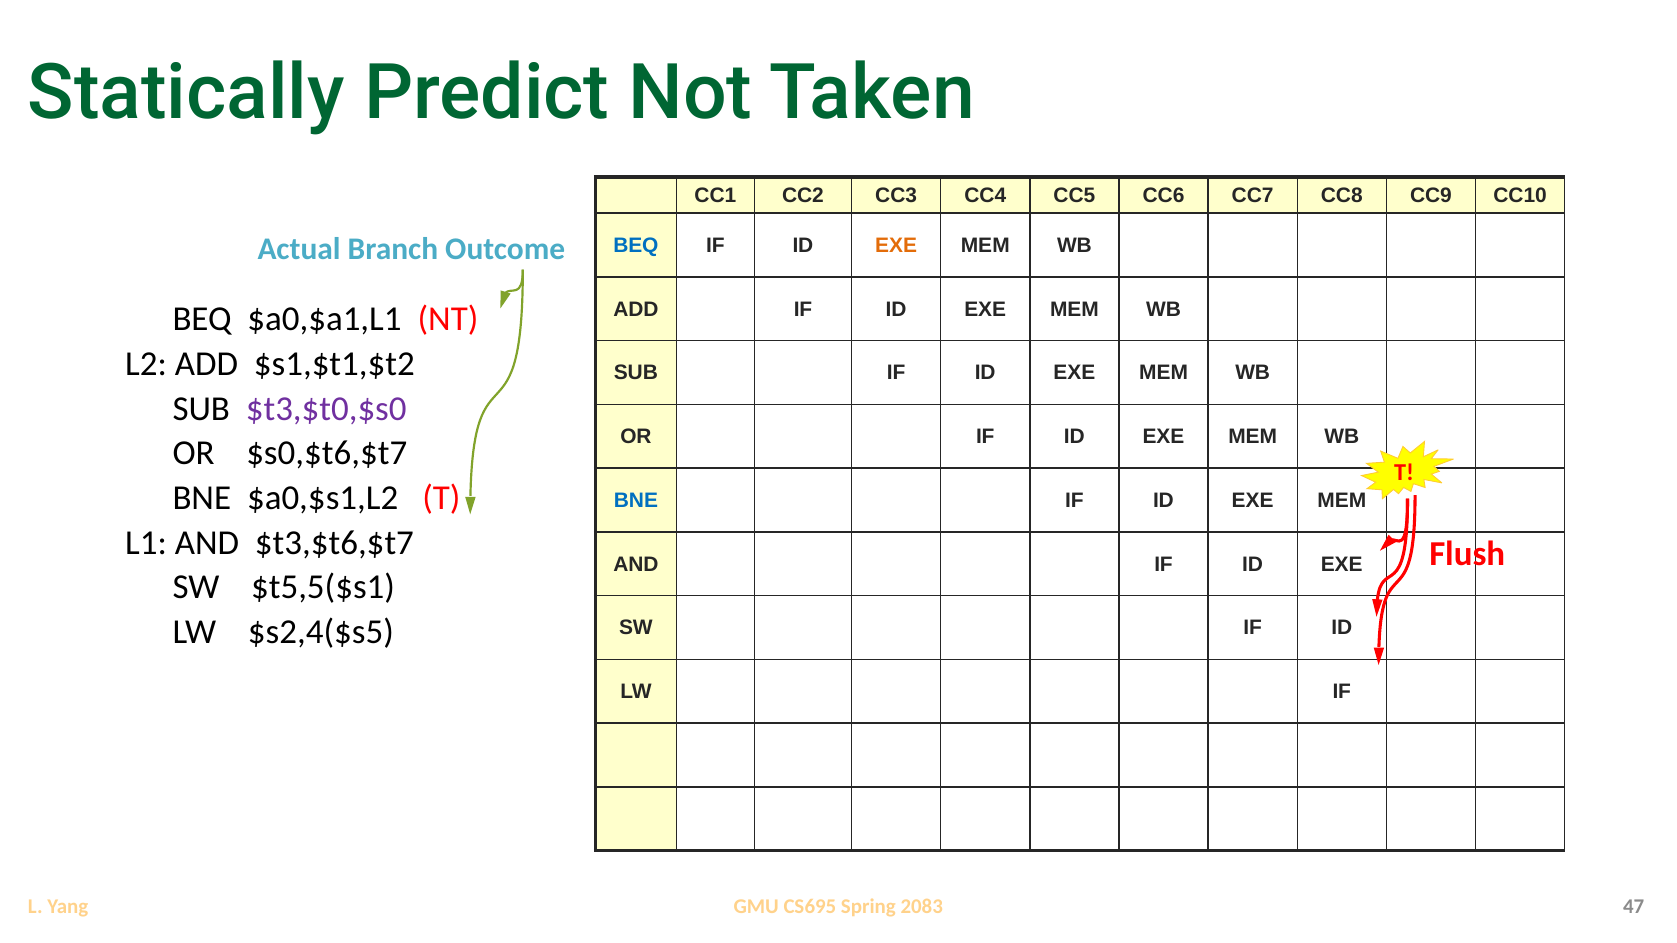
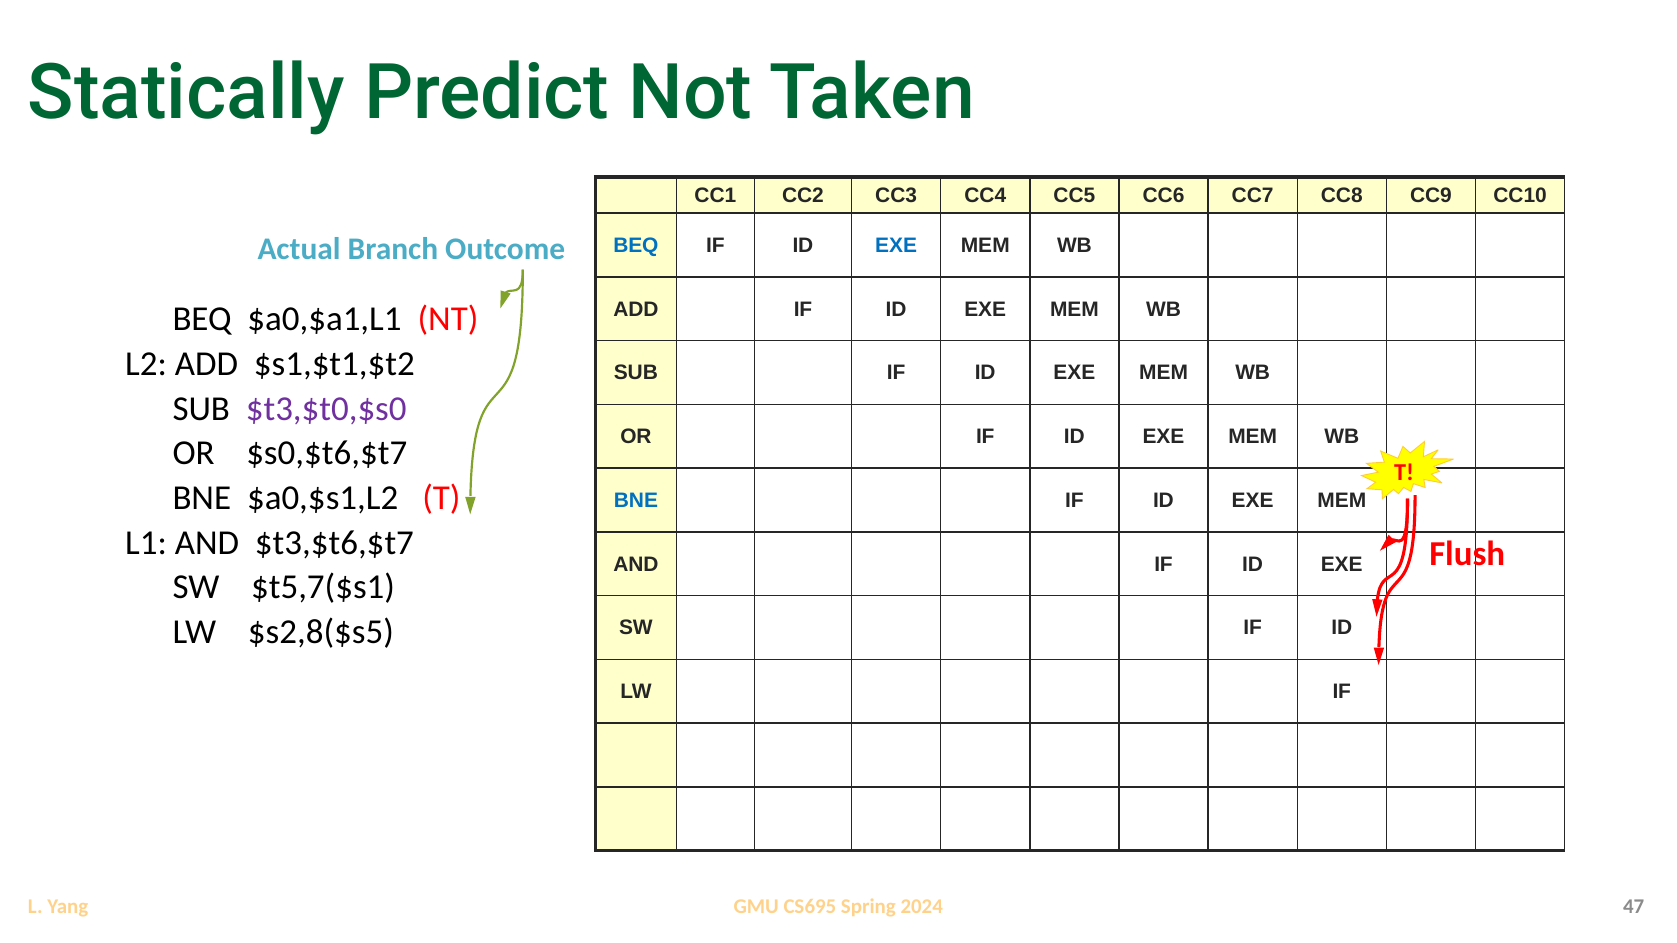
EXE colour: orange -> blue (896, 246)
$t5,5($s1: $t5,5($s1 -> $t5,7($s1 (323, 588)
$s2,4($s5: $s2,4($s5 -> $s2,8($s5 (321, 632)
2083: 2083 -> 2024 (922, 907)
